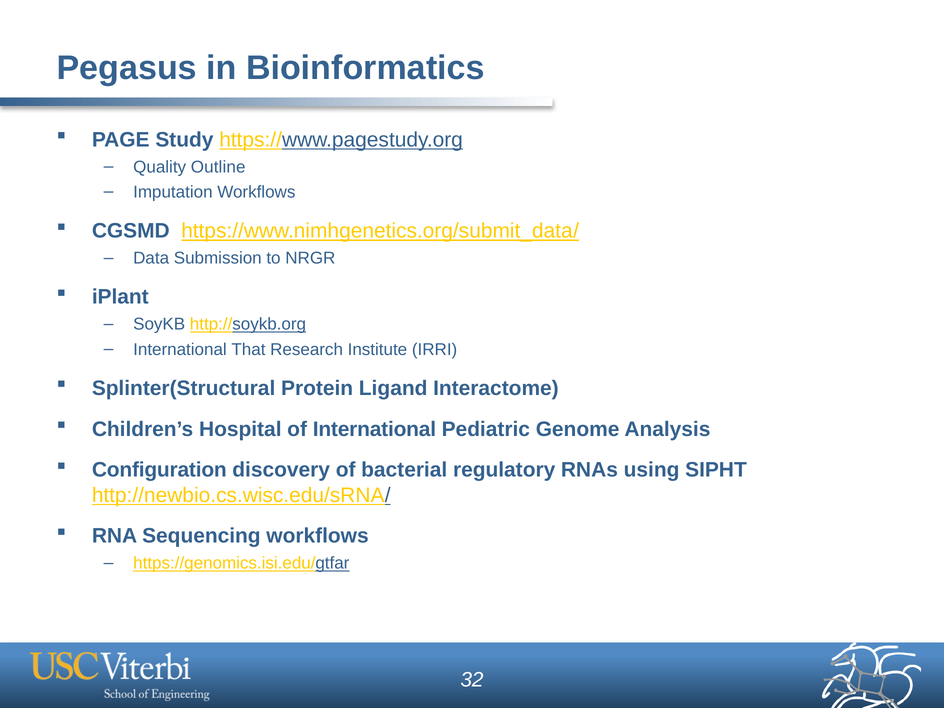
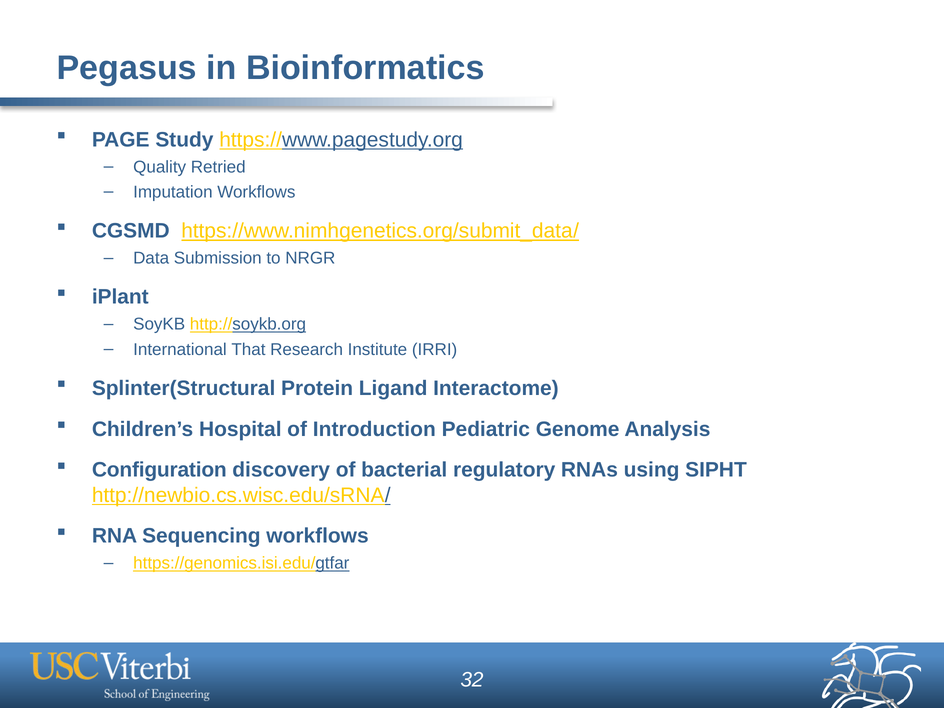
Outline: Outline -> Retried (218, 167)
of International: International -> Introduction (374, 429)
